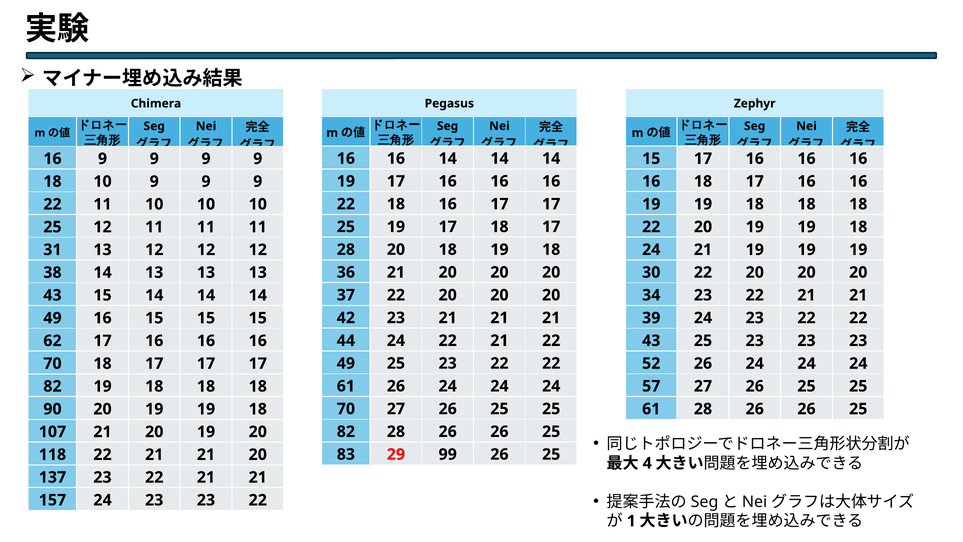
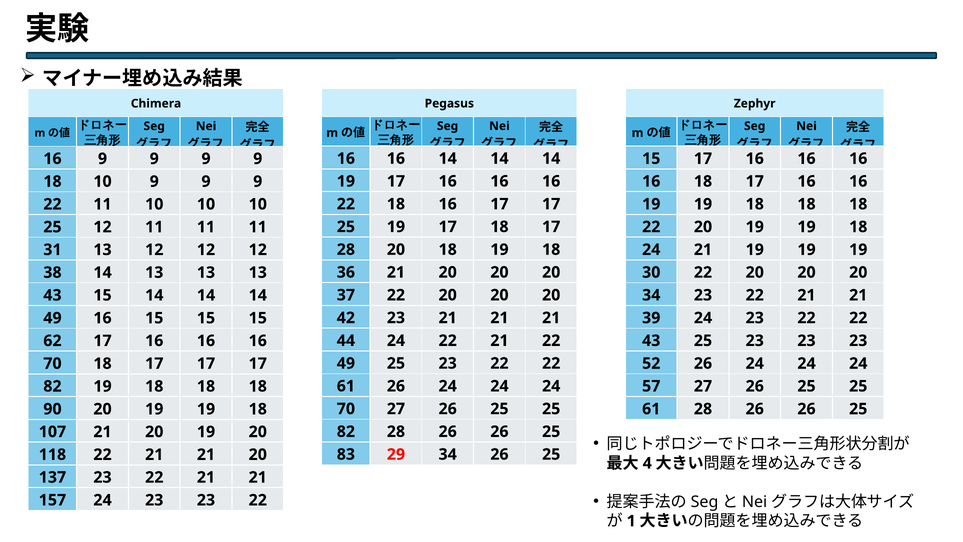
29 99: 99 -> 34 (448, 454)
